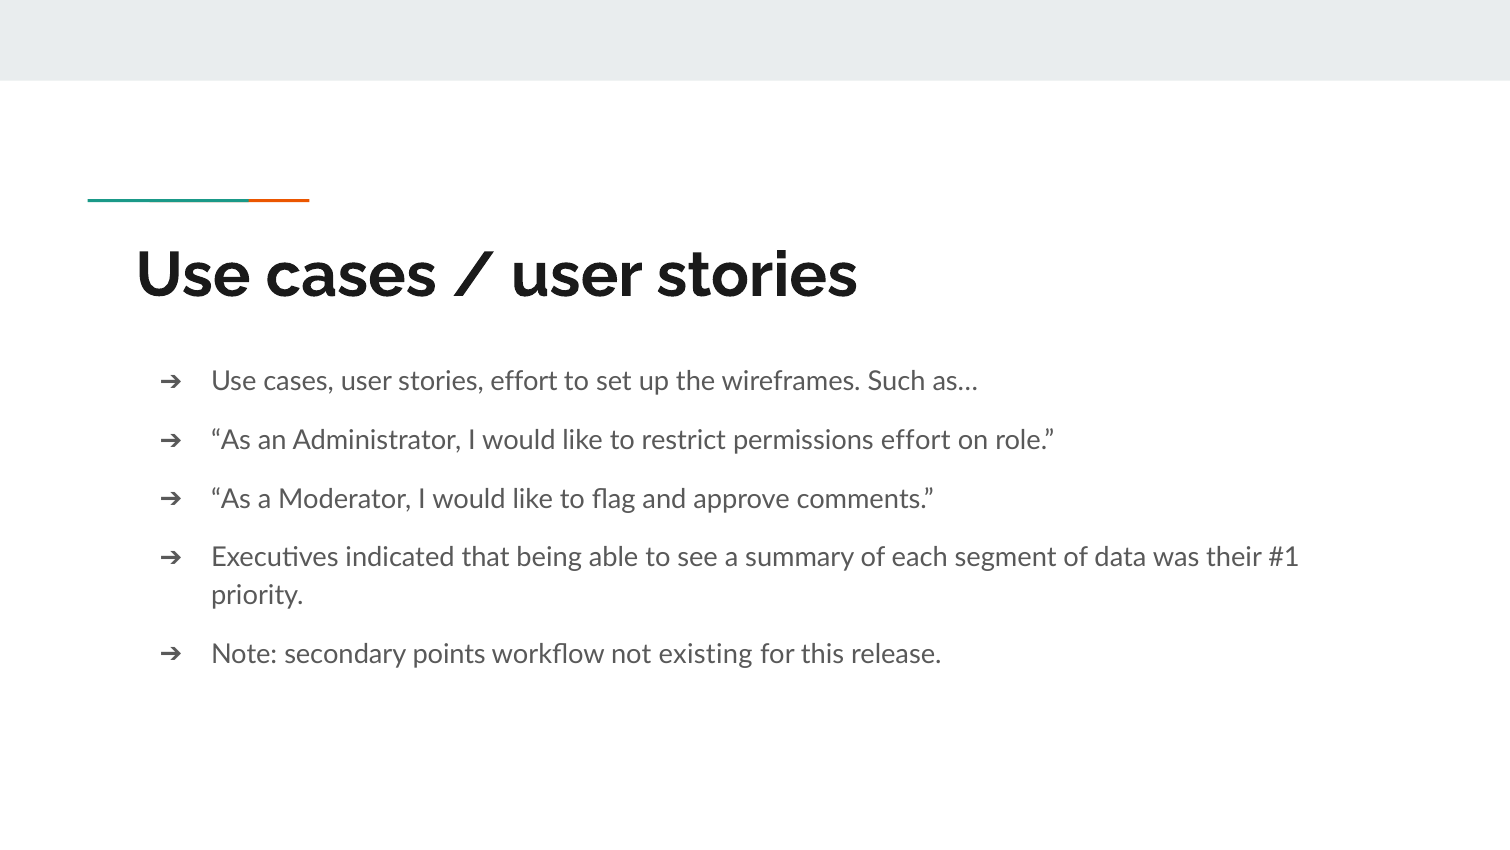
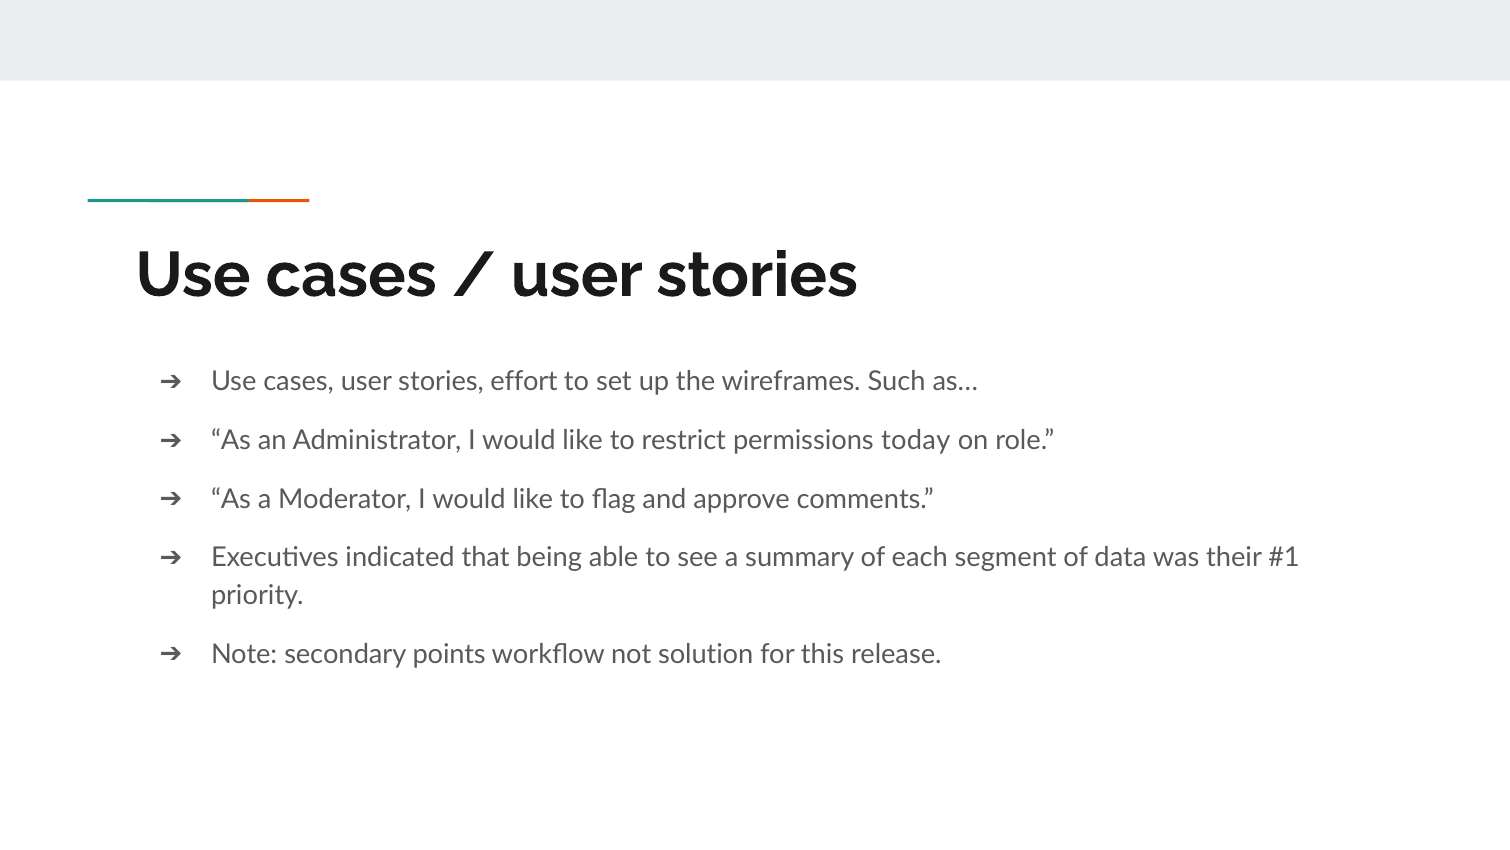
permissions effort: effort -> today (916, 440)
existing: existing -> solution (706, 654)
